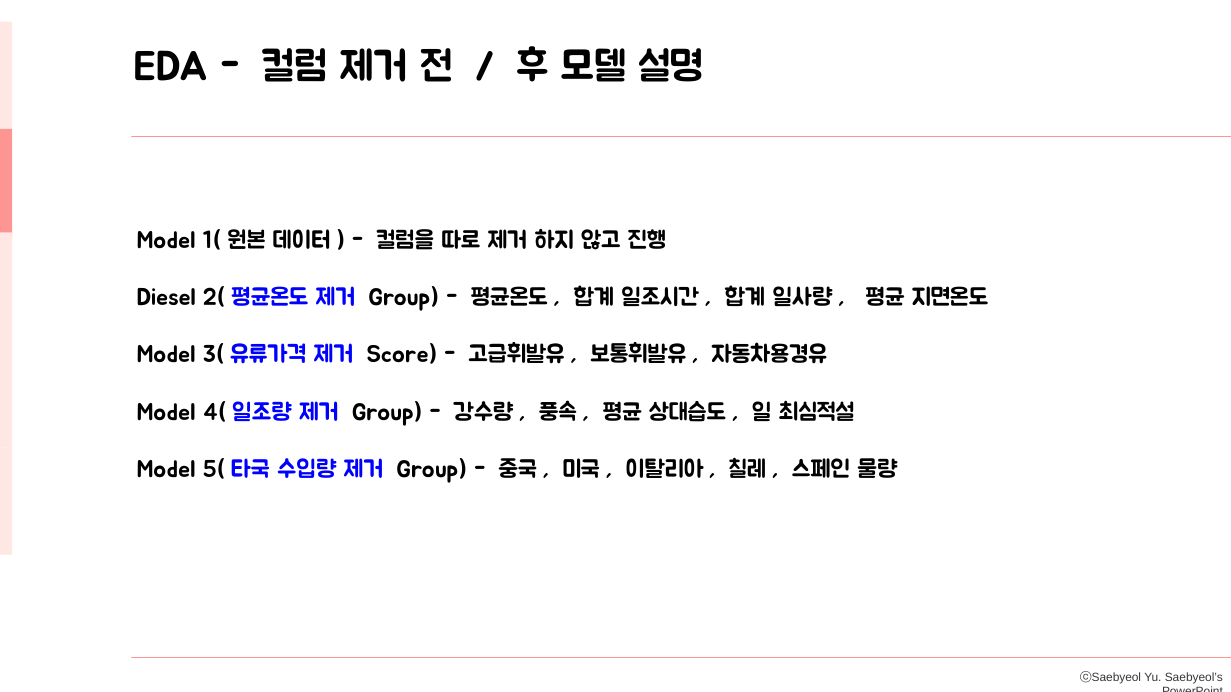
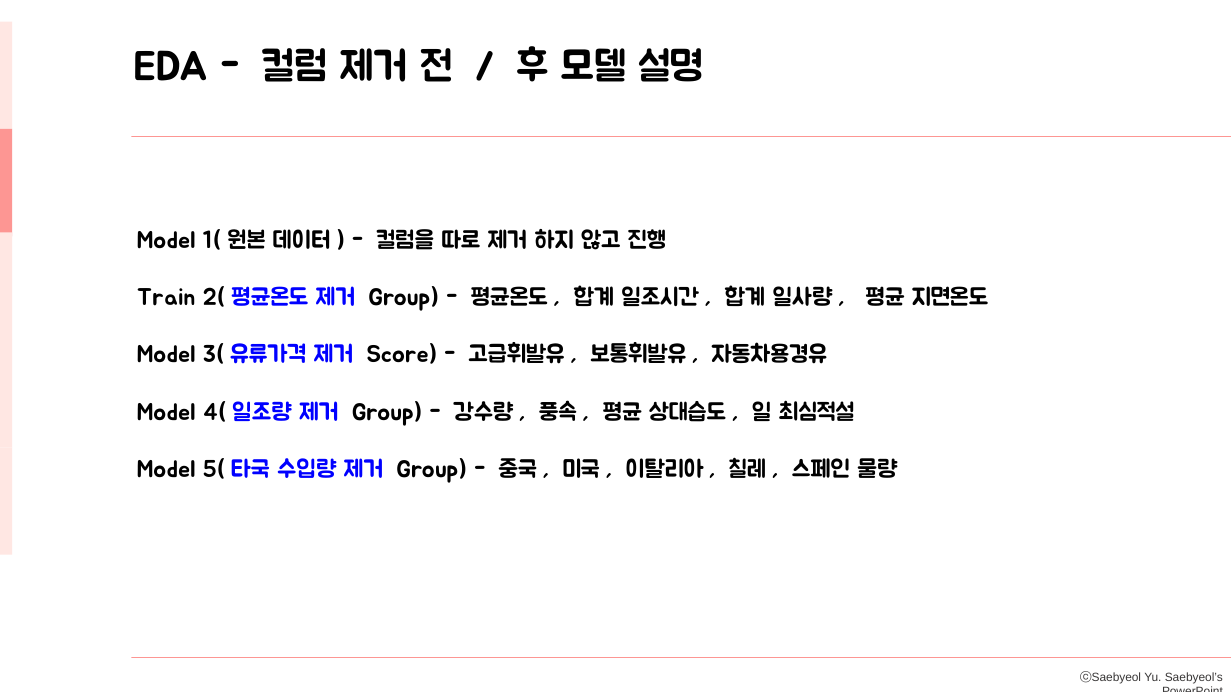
Diesel: Diesel -> Train (166, 298)
